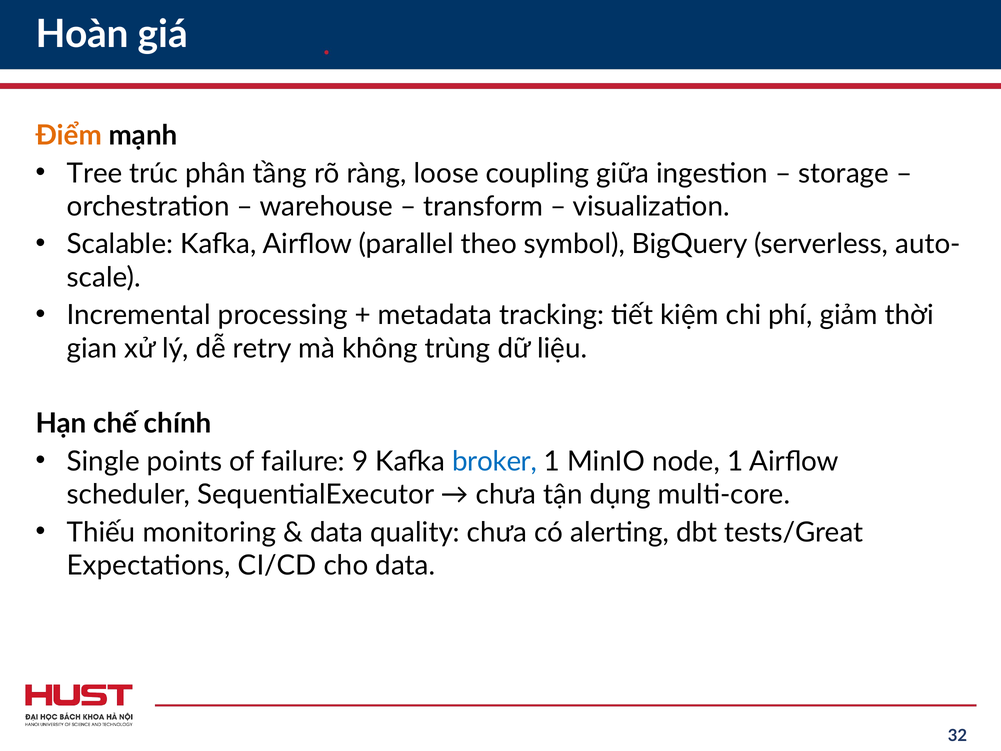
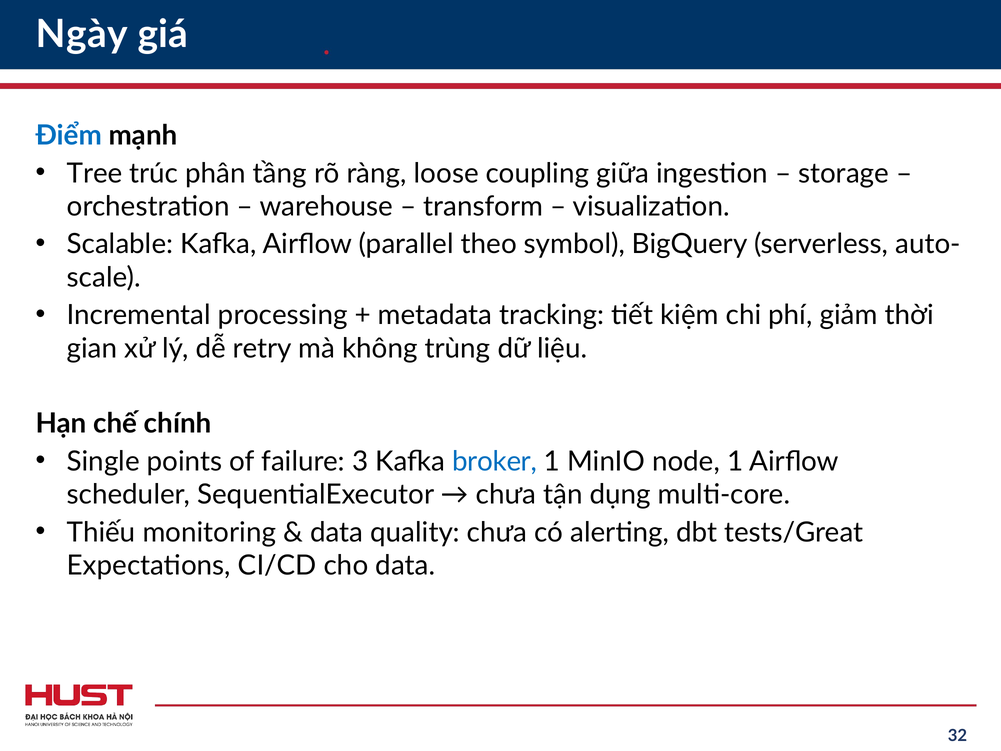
Hoàn: Hoàn -> Ngày (82, 34)
Điểm colour: orange -> blue (69, 136)
9: 9 -> 3 (360, 461)
